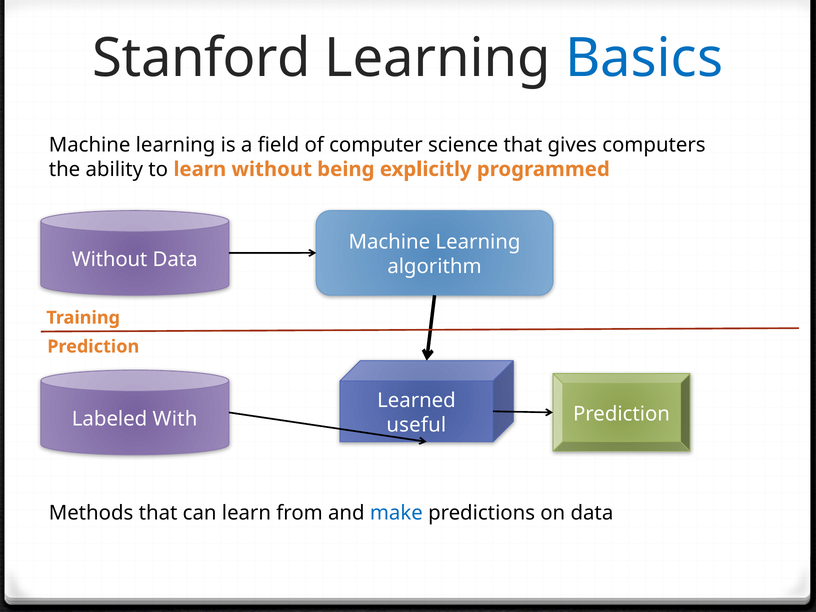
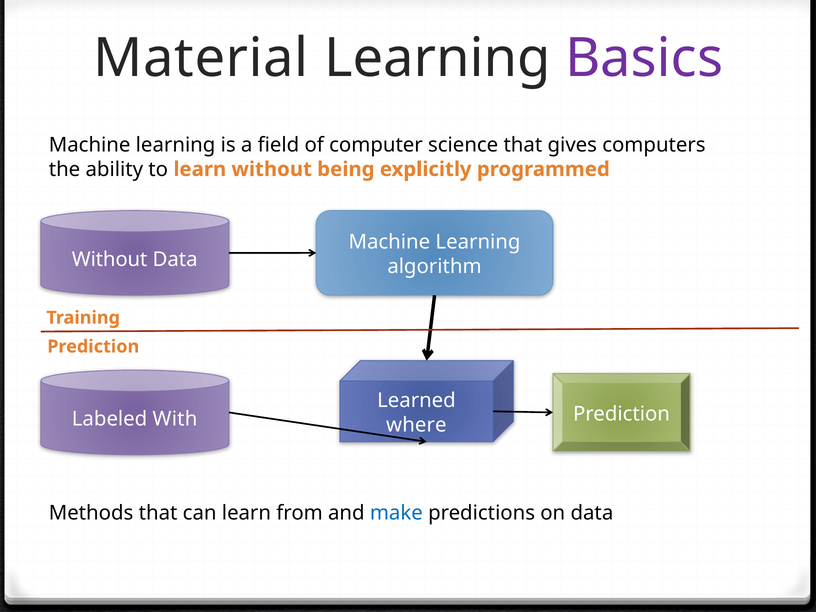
Stanford: Stanford -> Material (201, 58)
Basics colour: blue -> purple (644, 58)
useful: useful -> where (416, 425)
